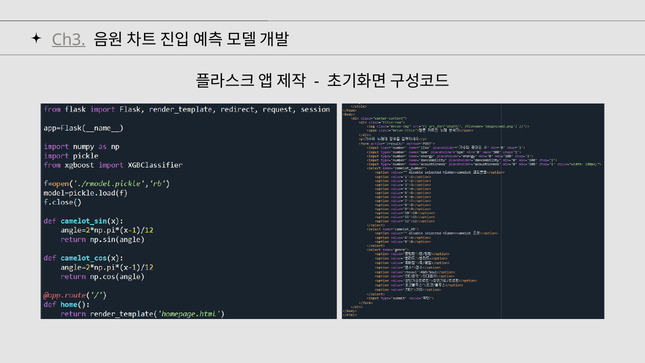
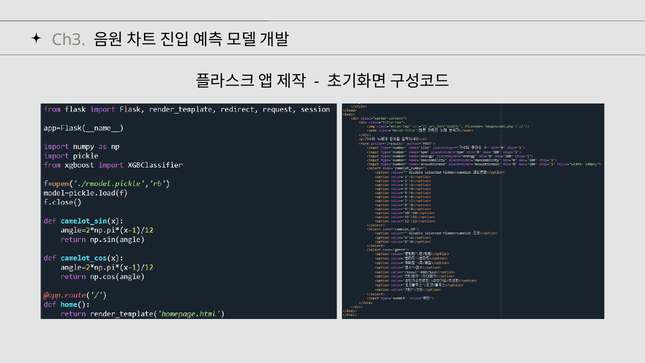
Ch3 underline: present -> none (69, 40)
